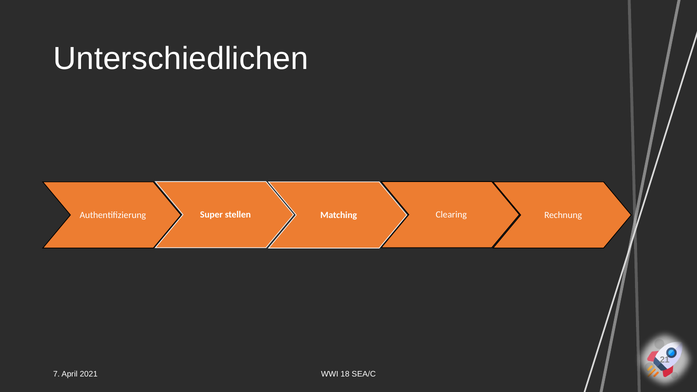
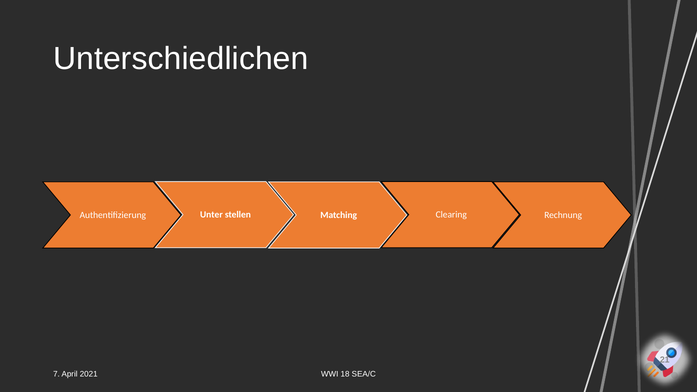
Super: Super -> Unter (211, 215)
